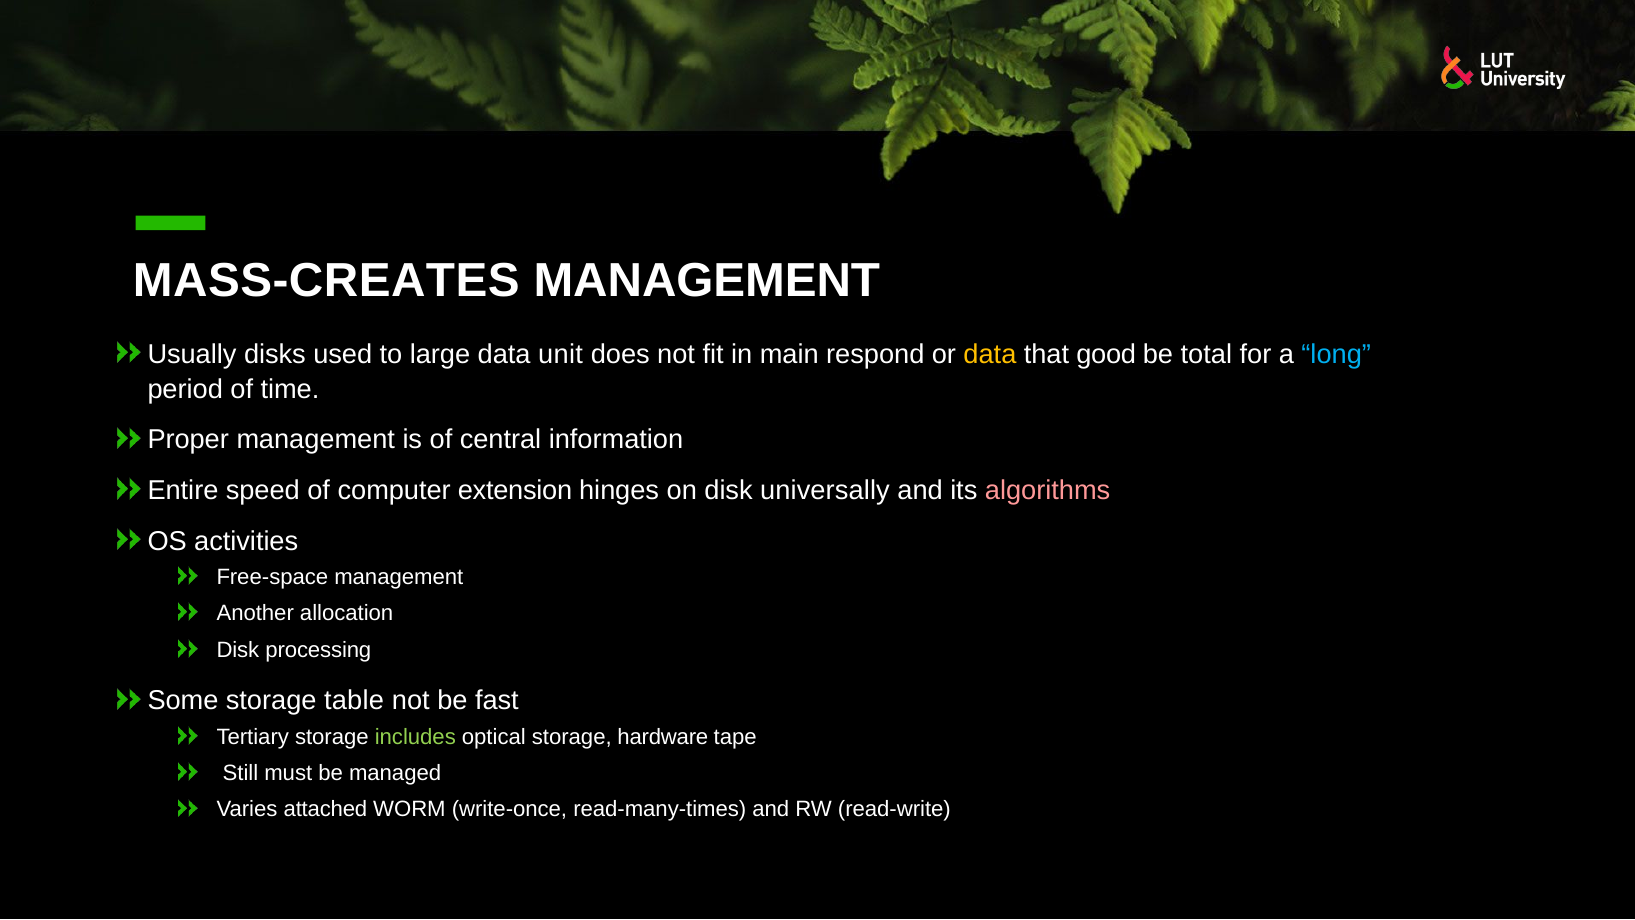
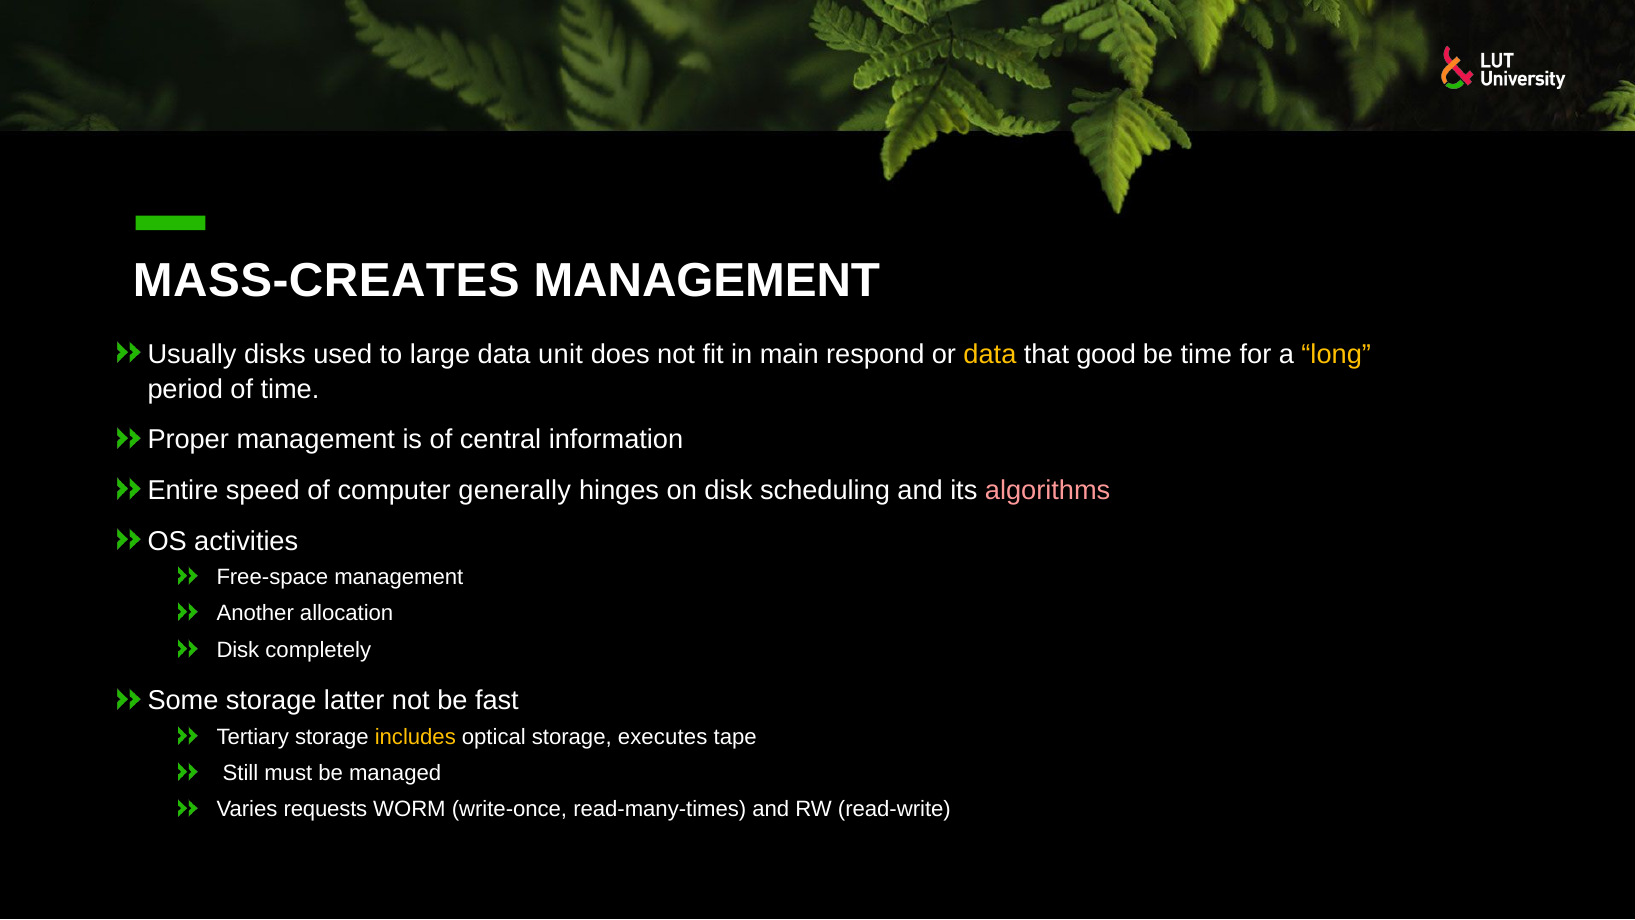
be total: total -> time (1206, 354)
long colour: light blue -> yellow (1336, 354)
extension: extension -> generally (515, 490)
universally: universally -> scheduling (825, 490)
processing: processing -> completely (318, 650)
table: table -> latter (354, 701)
includes colour: light green -> yellow (415, 737)
hardware: hardware -> executes (663, 737)
attached: attached -> requests (325, 809)
